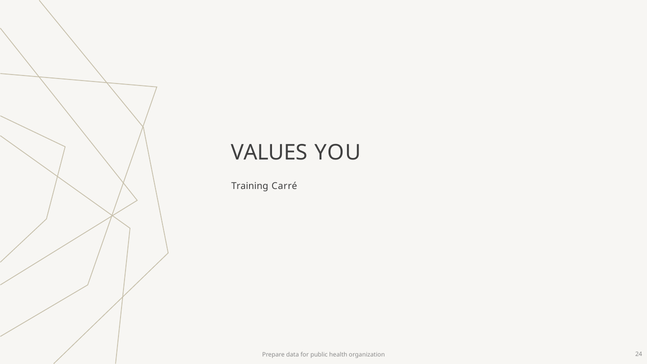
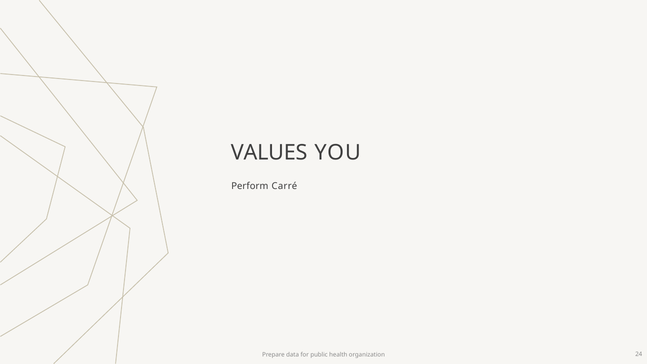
Training: Training -> Perform (250, 186)
